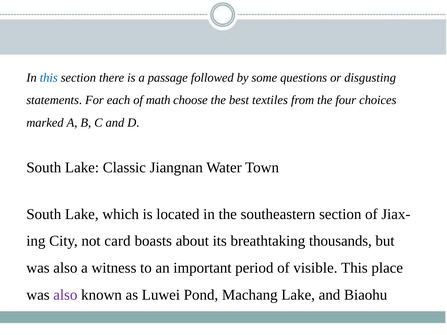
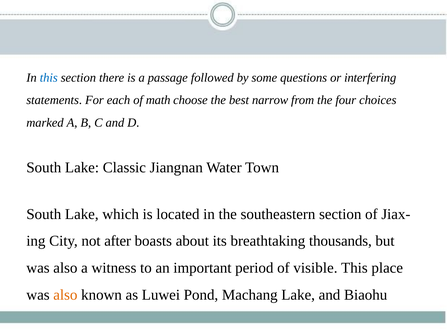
disgusting: disgusting -> interfering (370, 77)
textiles: textiles -> narrow (270, 100)
card: card -> after (118, 241)
also colour: purple -> orange (65, 294)
